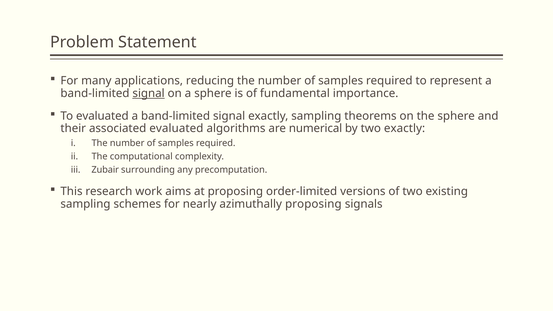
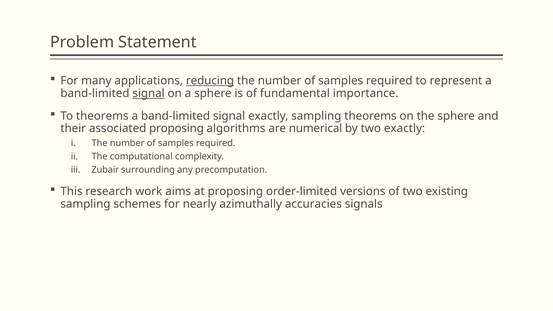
reducing underline: none -> present (210, 81)
To evaluated: evaluated -> theorems (102, 116)
associated evaluated: evaluated -> proposing (177, 129)
azimuthally proposing: proposing -> accuracies (313, 204)
